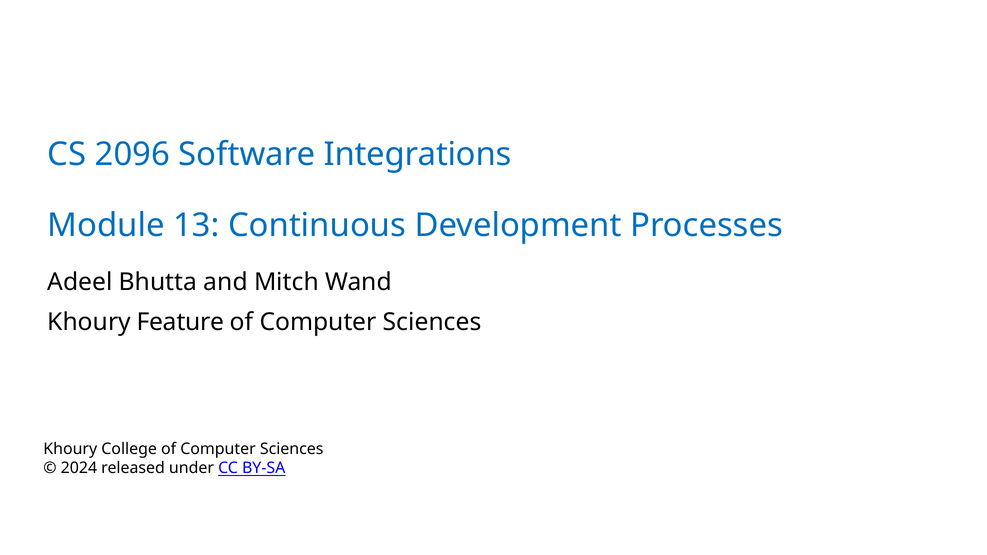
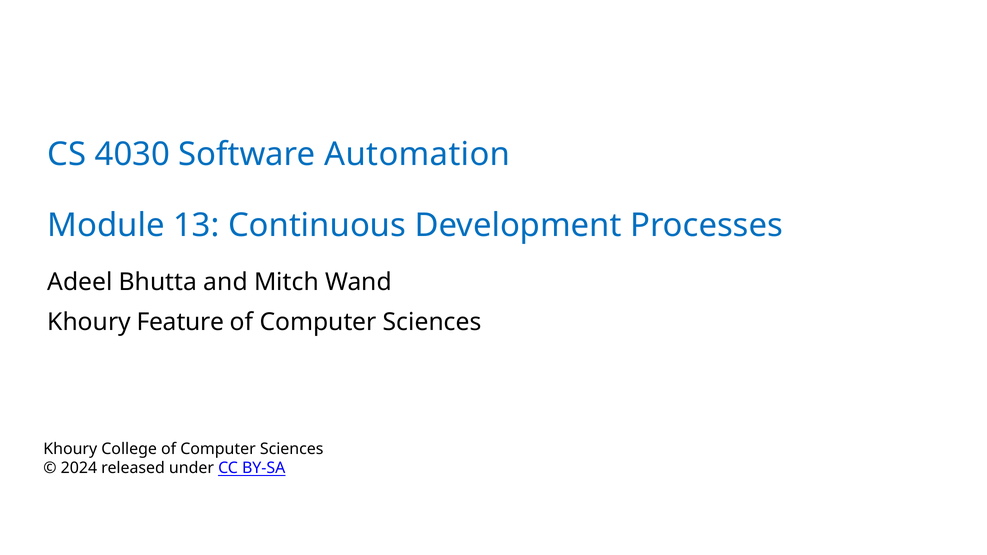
2096: 2096 -> 4030 (132, 154)
Integrations: Integrations -> Automation (417, 154)
